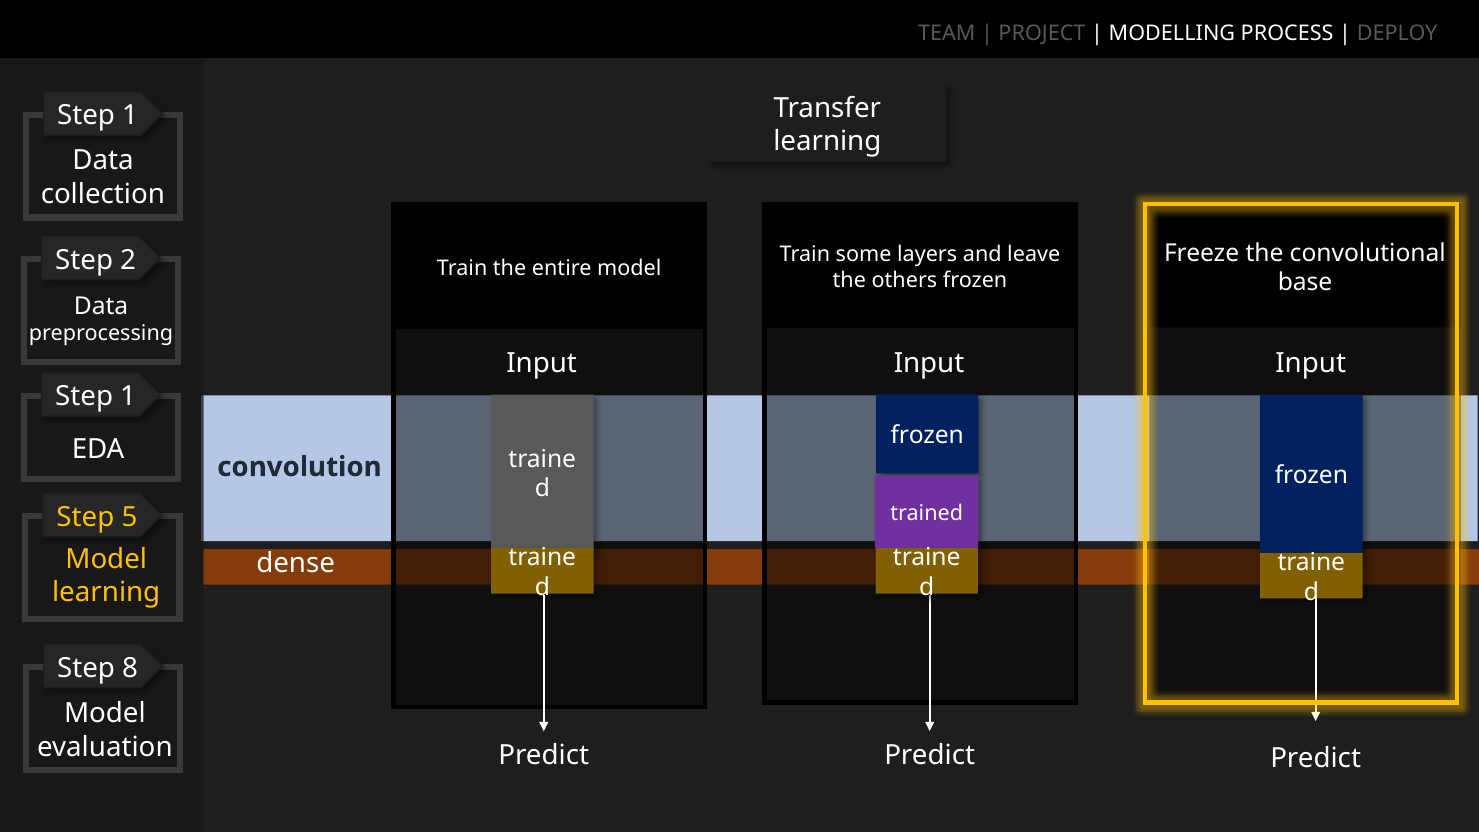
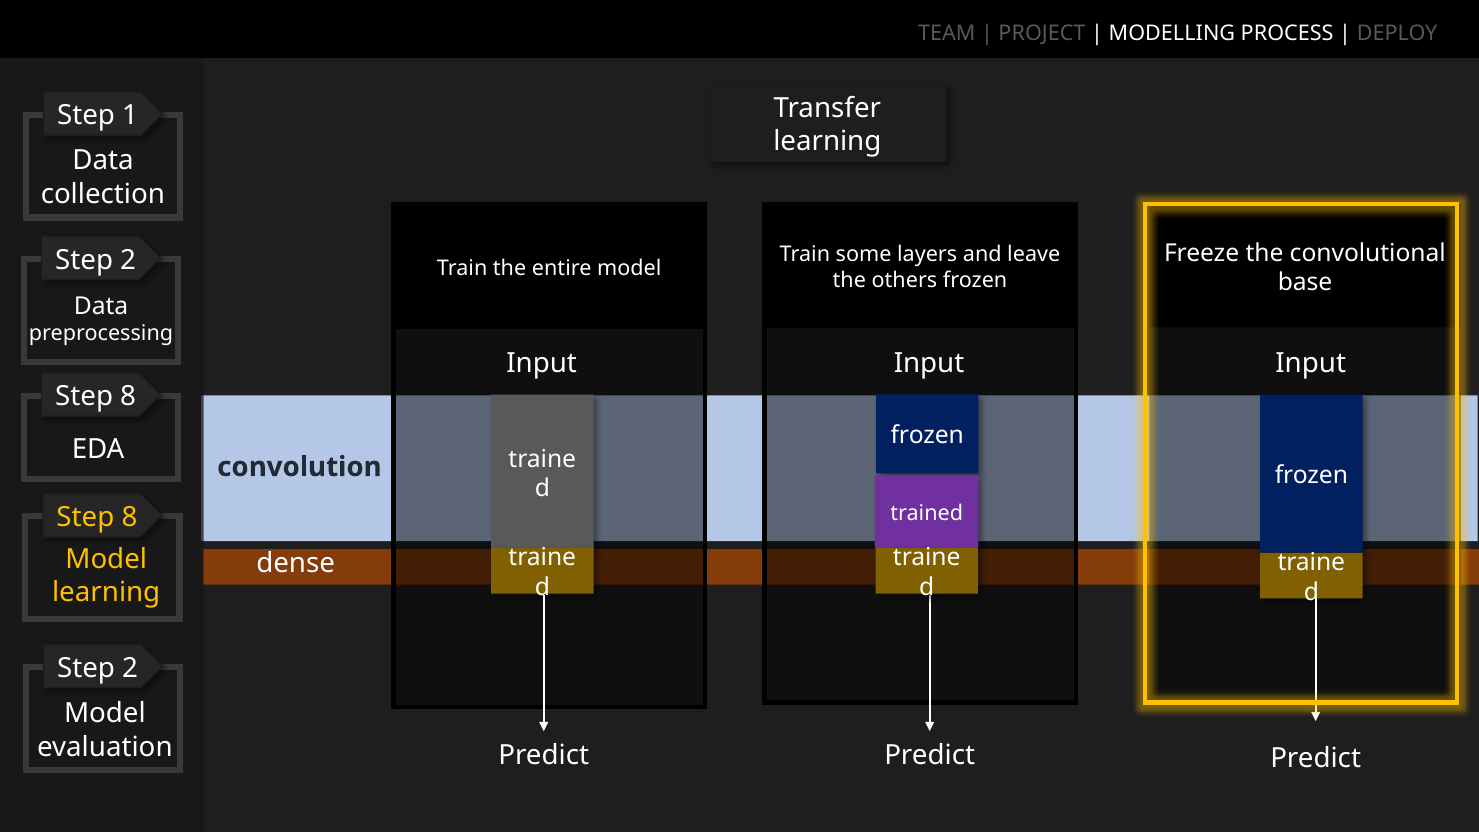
1: 1 -> 8 (128, 397)
5: 5 -> 8 (129, 517)
8: 8 -> 2 (130, 668)
